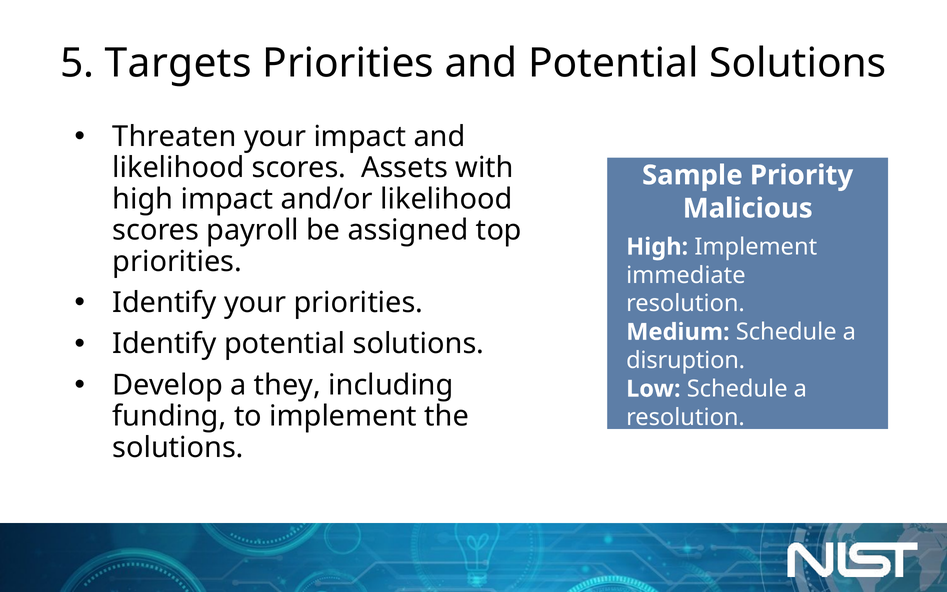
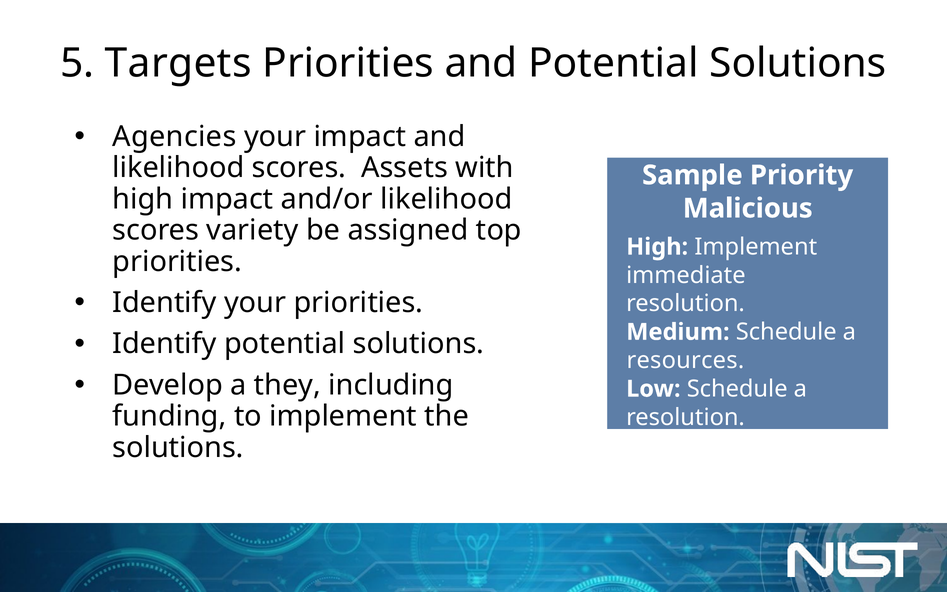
Threaten: Threaten -> Agencies (174, 137)
payroll: payroll -> variety (253, 230)
disruption: disruption -> resources (685, 360)
